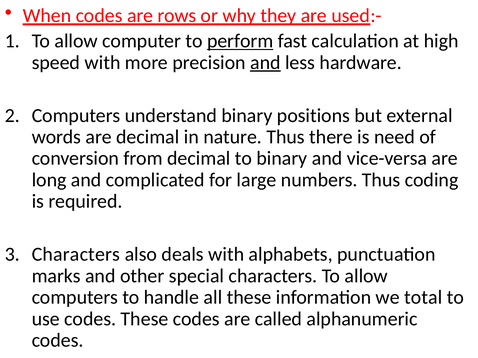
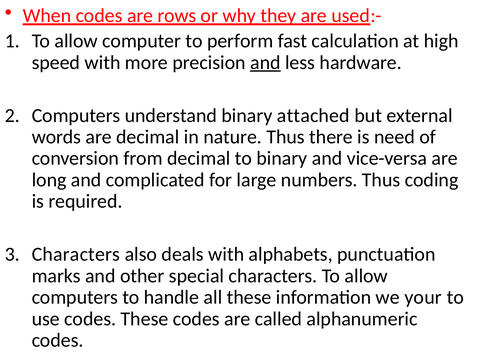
perform underline: present -> none (240, 41)
positions: positions -> attached (313, 116)
total: total -> your (423, 298)
